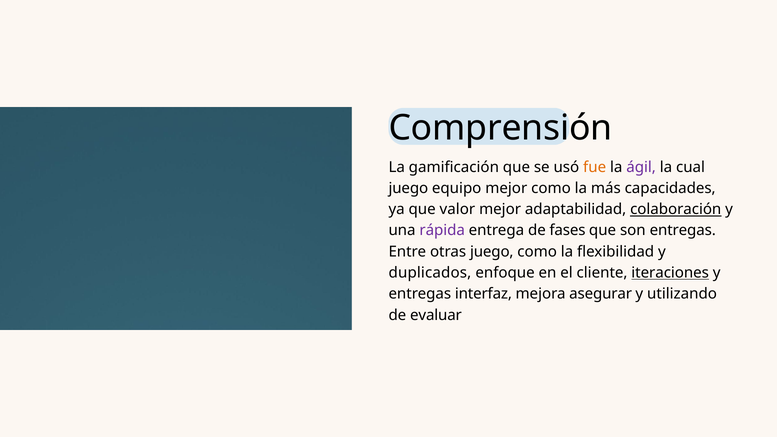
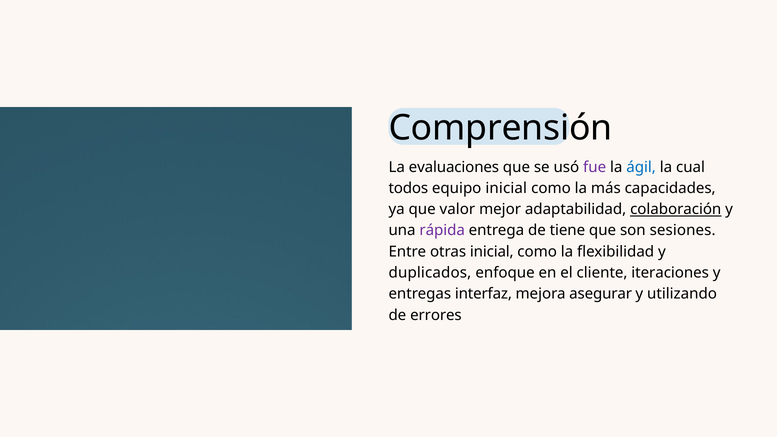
gamificación: gamificación -> evaluaciones (454, 167)
fue colour: orange -> purple (595, 167)
ágil colour: purple -> blue (641, 167)
juego: juego -> todos (408, 188)
equipo mejor: mejor -> inicial (506, 188)
fases: fases -> tiene (567, 231)
son entregas: entregas -> sesiones (683, 231)
otras juego: juego -> inicial (492, 252)
iteraciones underline: present -> none (670, 273)
evaluar: evaluar -> errores (436, 315)
